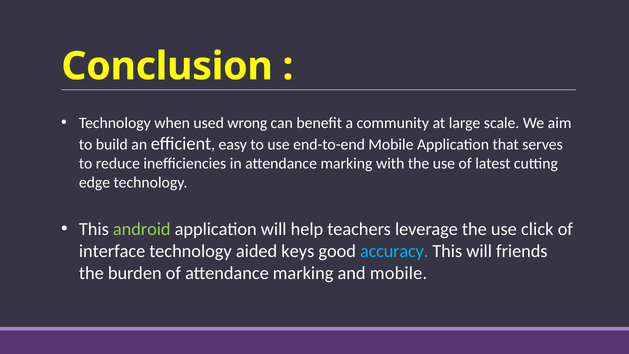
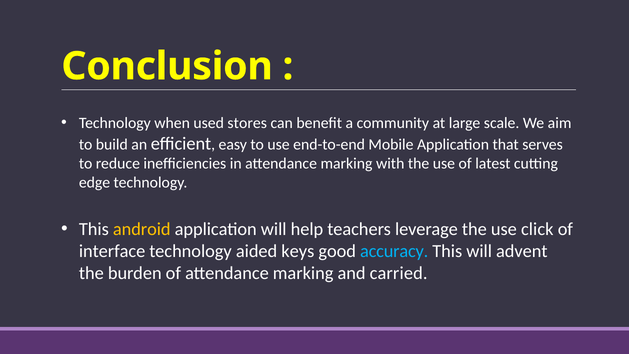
wrong: wrong -> stores (247, 123)
android colour: light green -> yellow (142, 229)
friends: friends -> advent (522, 251)
and mobile: mobile -> carried (399, 273)
